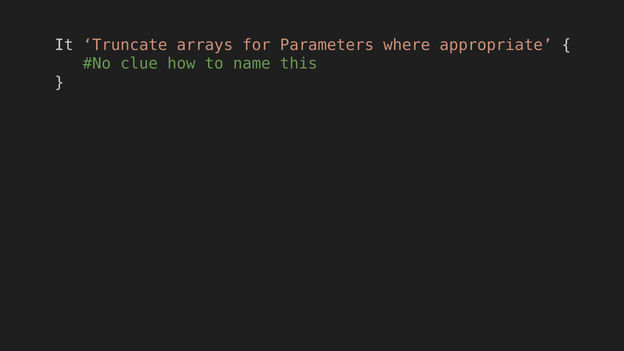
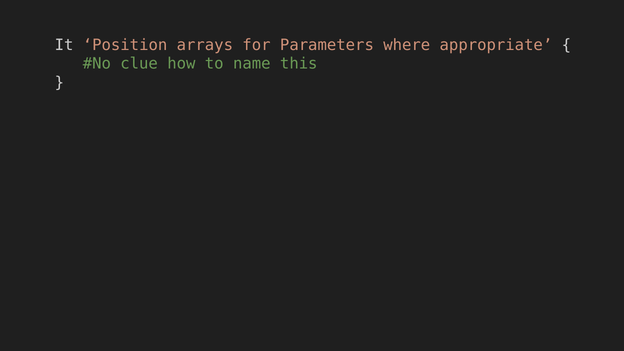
Truncate: Truncate -> Position (125, 45)
